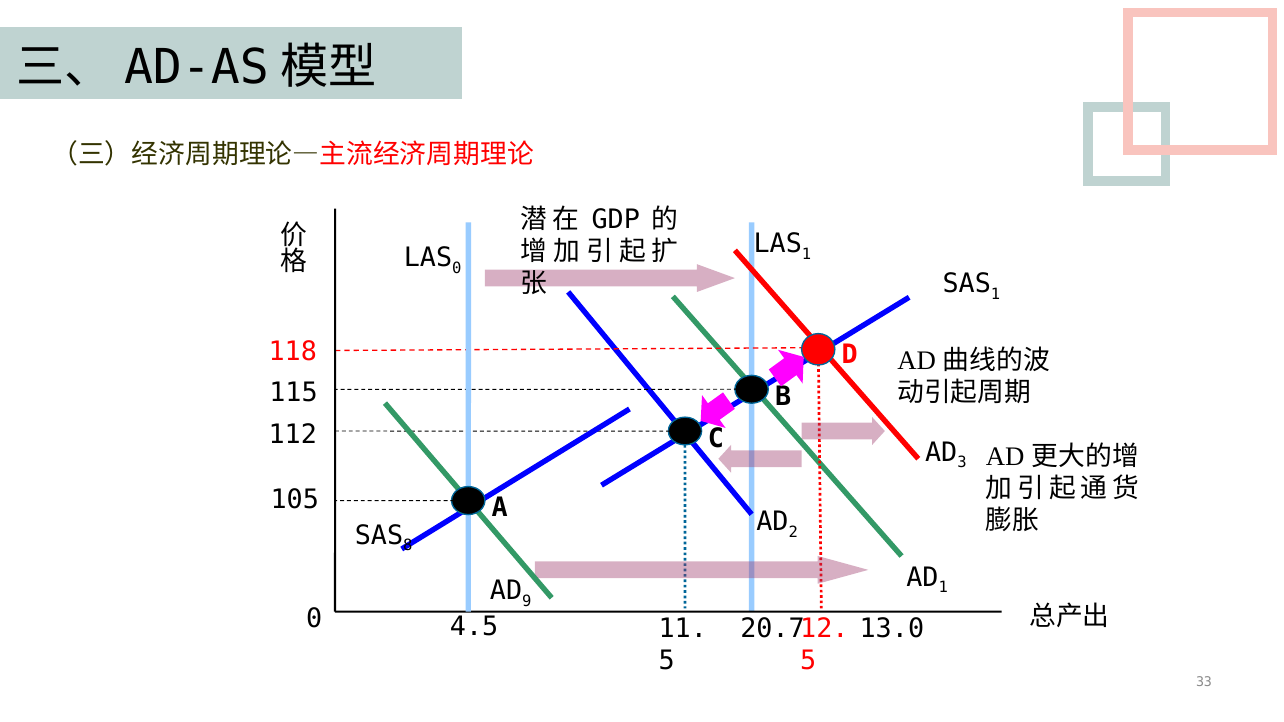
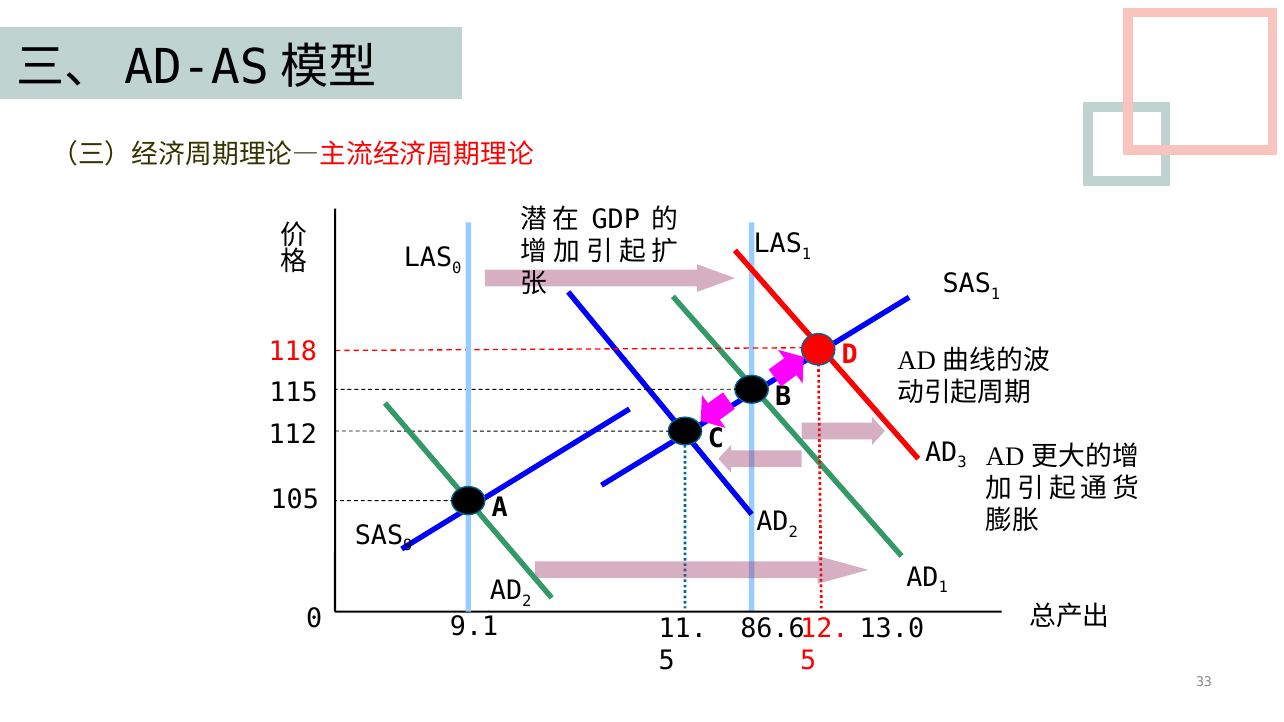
8: 8 -> 9 (408, 546)
9: 9 -> 2 (527, 602)
4.5: 4.5 -> 9.1 (474, 627)
20.7: 20.7 -> 86.6 (773, 629)
